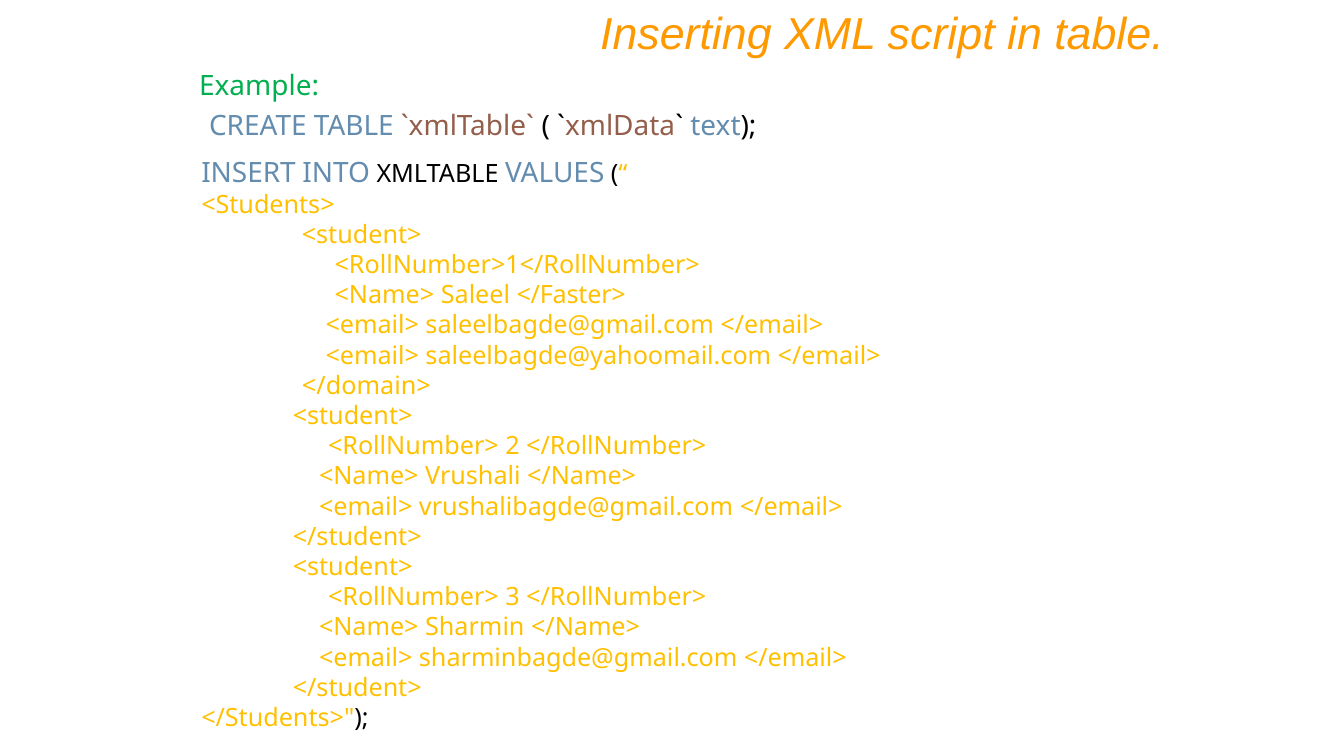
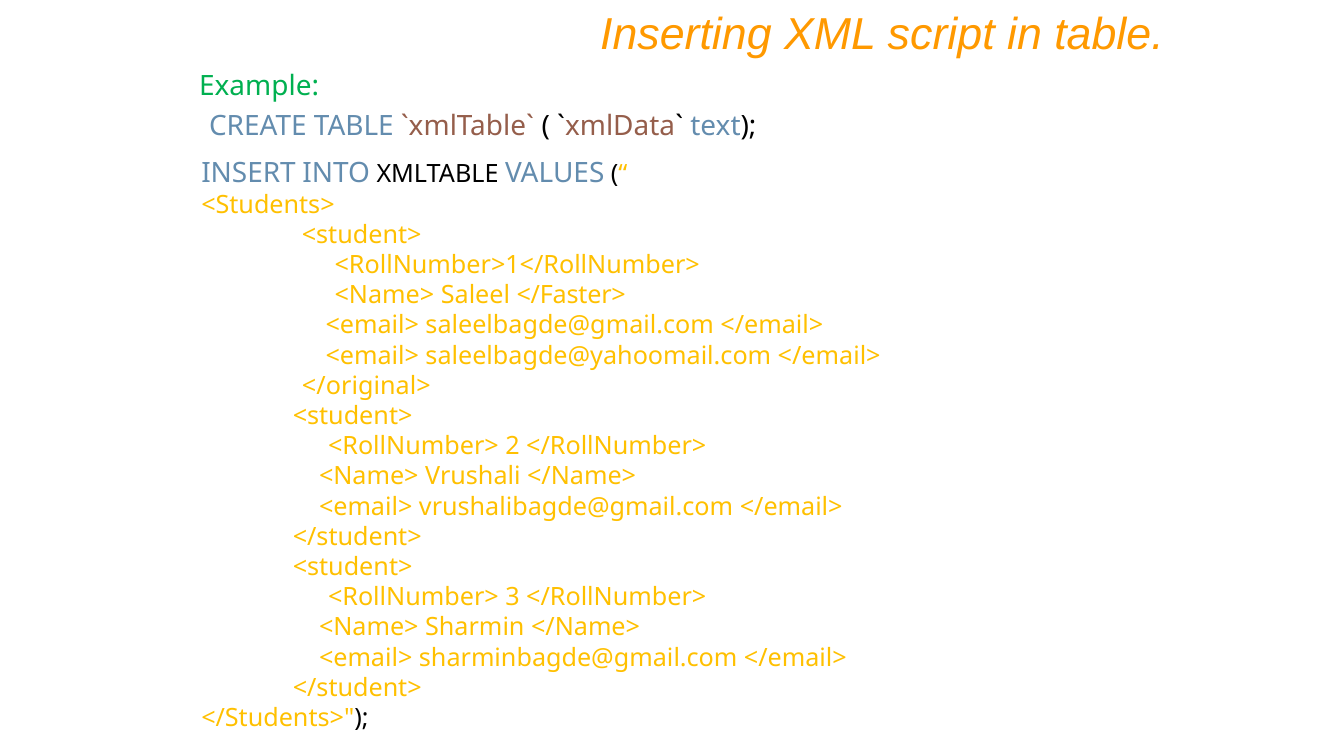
</domain>: </domain> -> </original> (366, 386)
